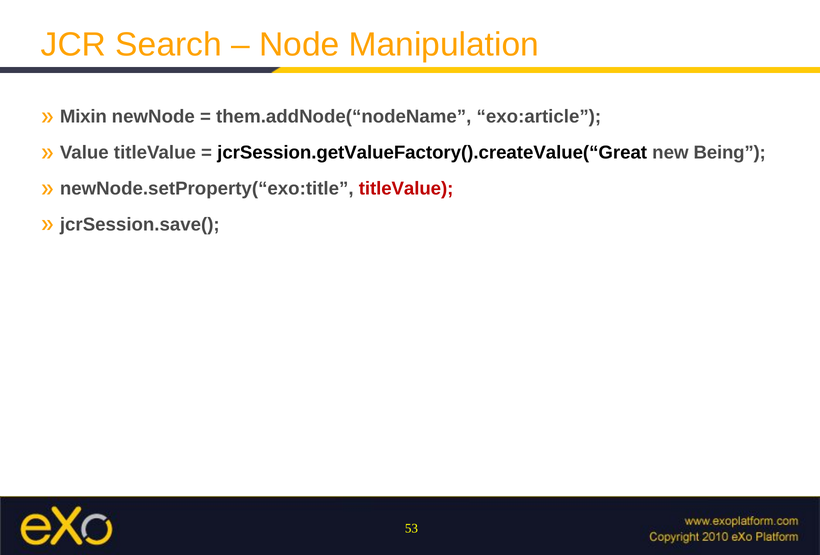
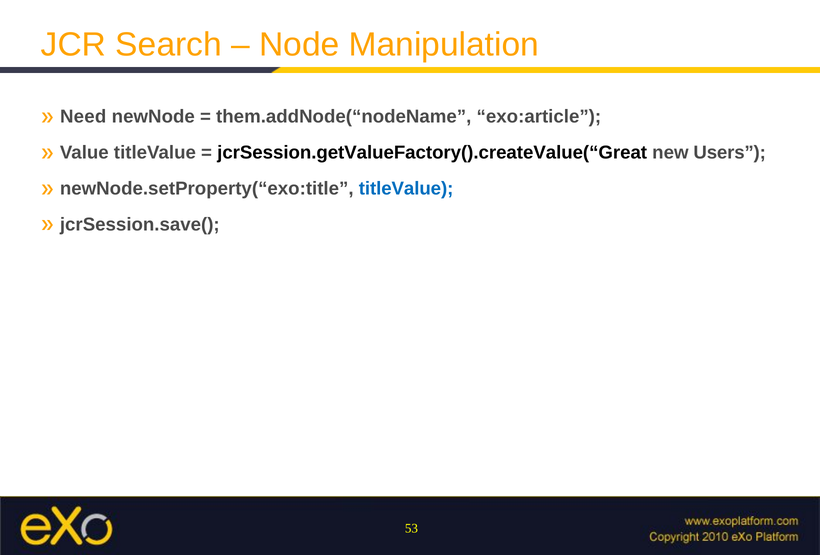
Mixin: Mixin -> Need (83, 117)
Being: Being -> Users (730, 153)
titleValue colour: red -> blue (406, 189)
